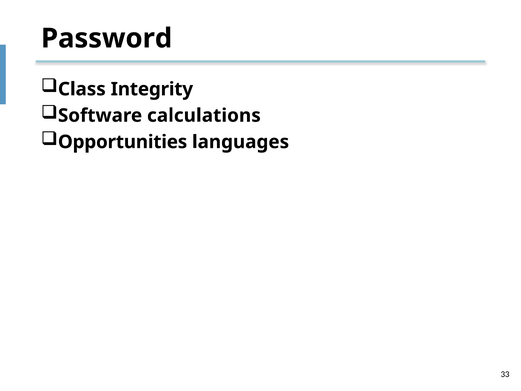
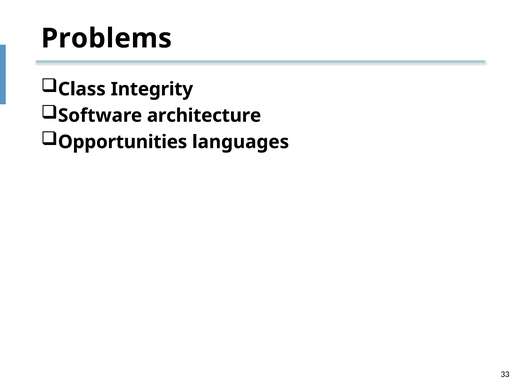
Password: Password -> Problems (106, 38)
calculations: calculations -> architecture (204, 115)
